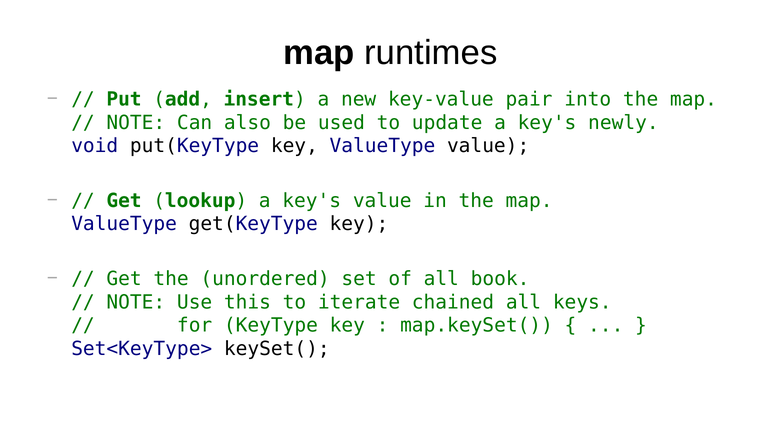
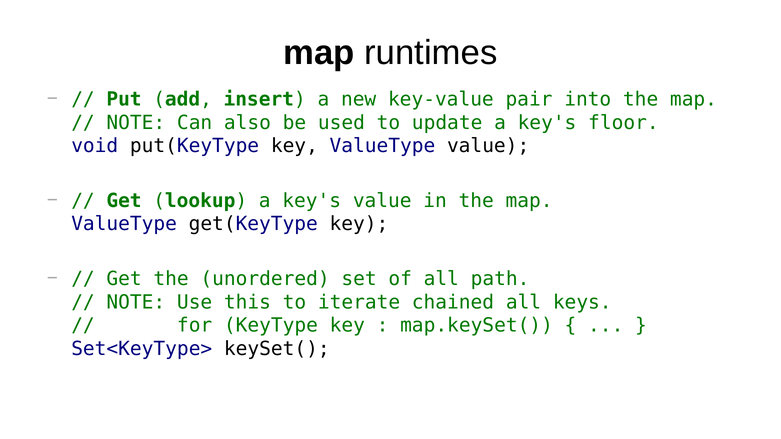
newly: newly -> floor (623, 123)
book: book -> path (500, 279)
